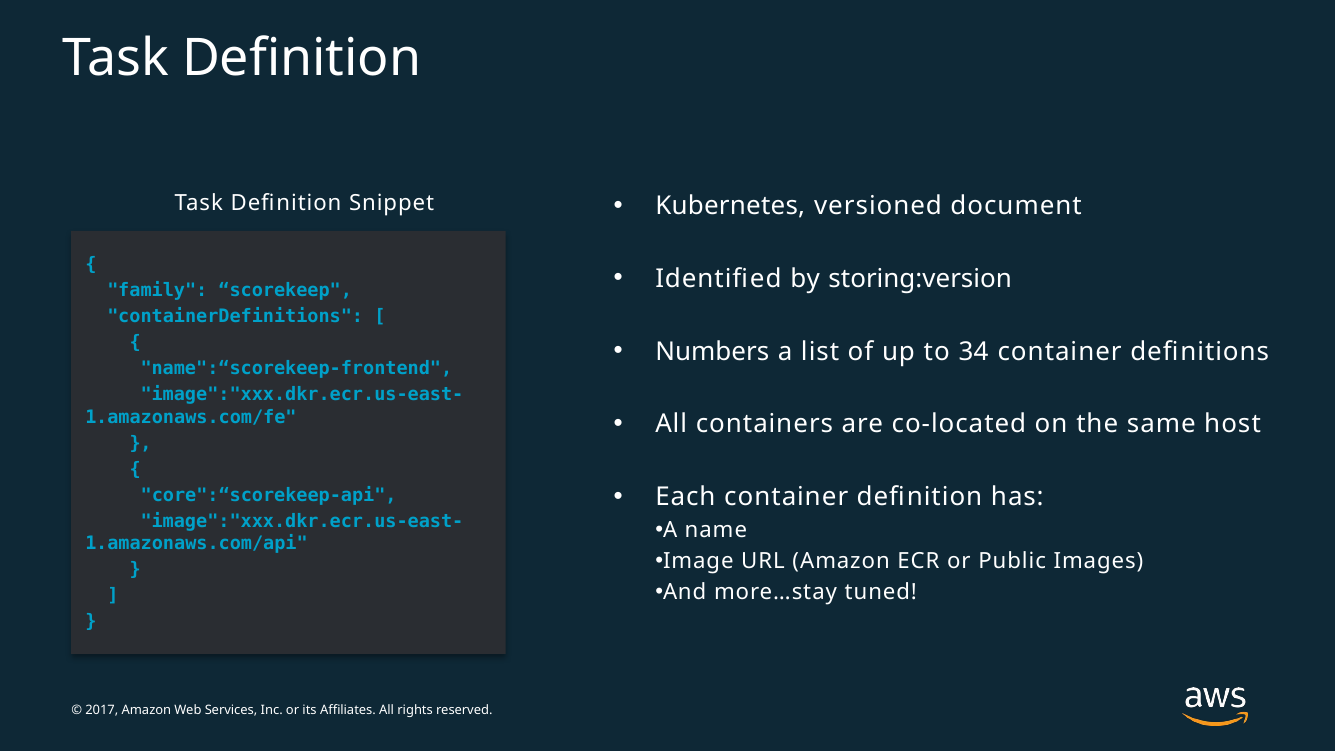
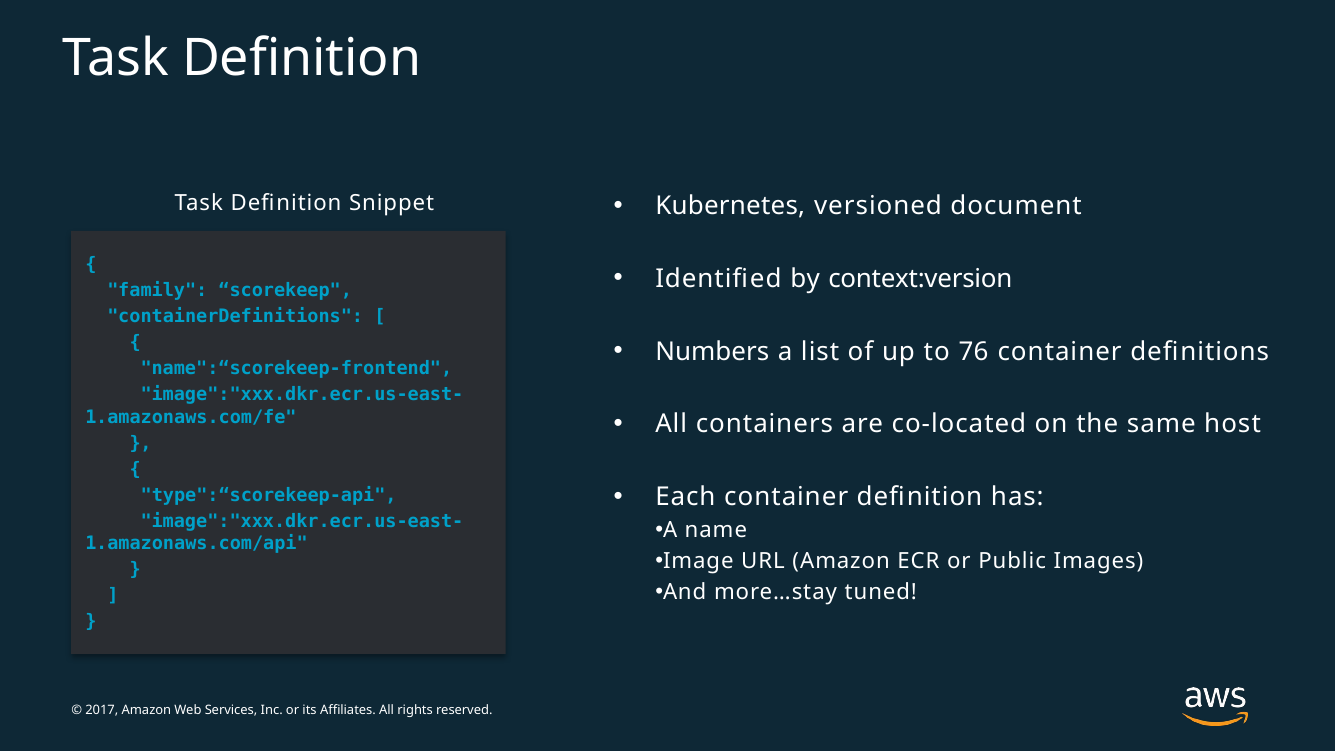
storing:version: storing:version -> context:version (920, 279)
34: 34 -> 76 (974, 352)
core":“scorekeep-api: core":“scorekeep-api -> type":“scorekeep-api (269, 495)
